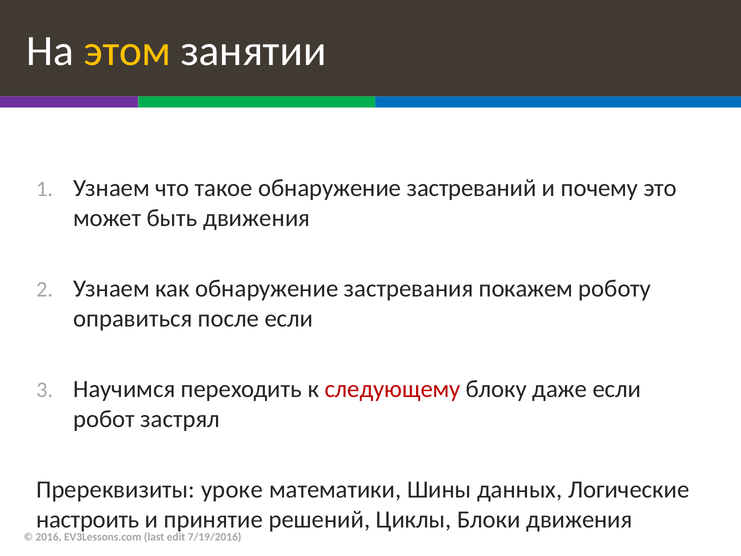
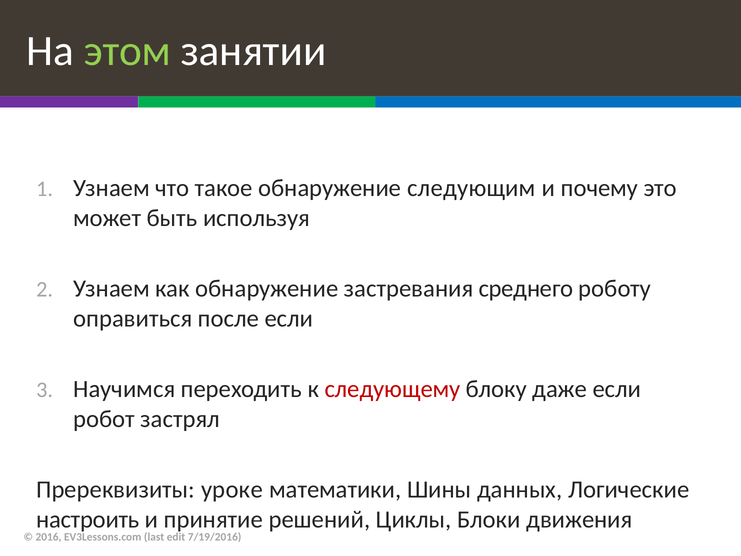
этом colour: yellow -> light green (127, 51)
застреваний: застреваний -> следующим (471, 188)
быть движения: движения -> используя (257, 218)
покажем: покажем -> среднего (526, 289)
